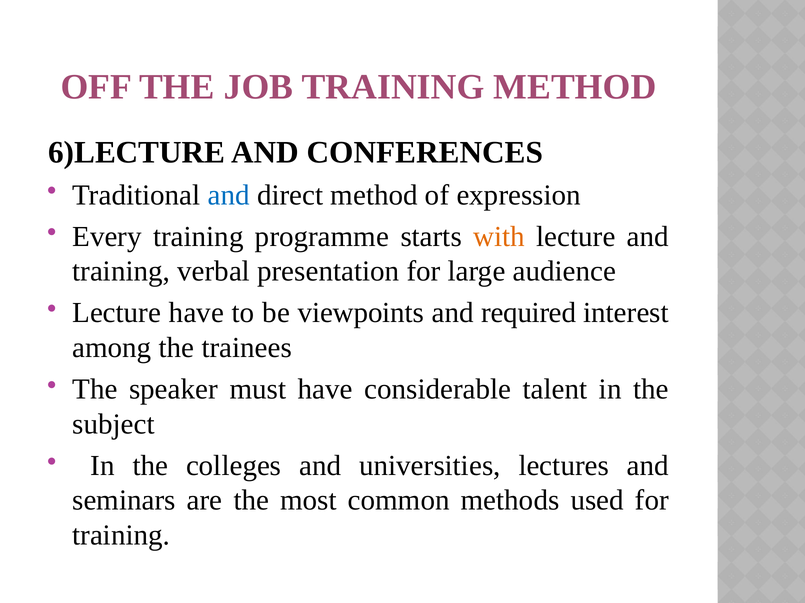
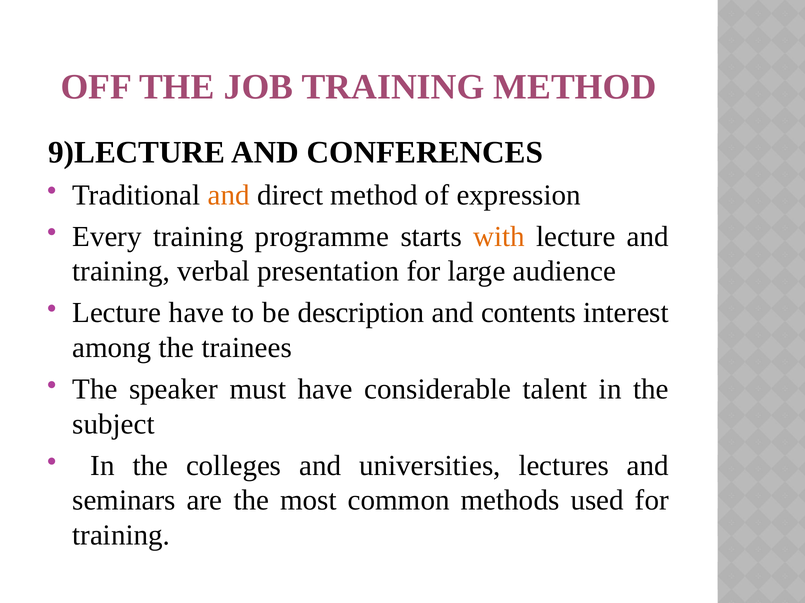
6)LECTURE: 6)LECTURE -> 9)LECTURE (137, 152)
and colour: blue -> orange (229, 195)
viewpoints: viewpoints -> description (361, 313)
required: required -> contents (529, 313)
